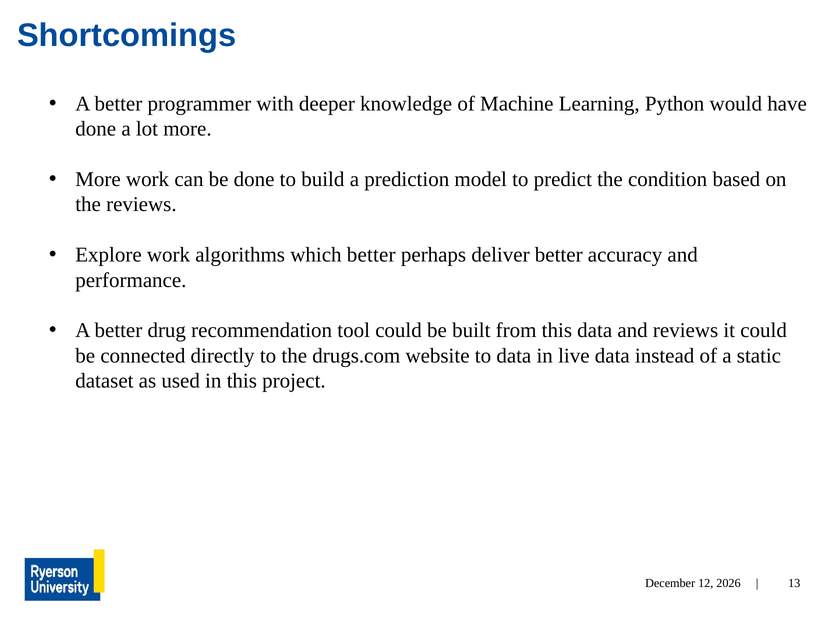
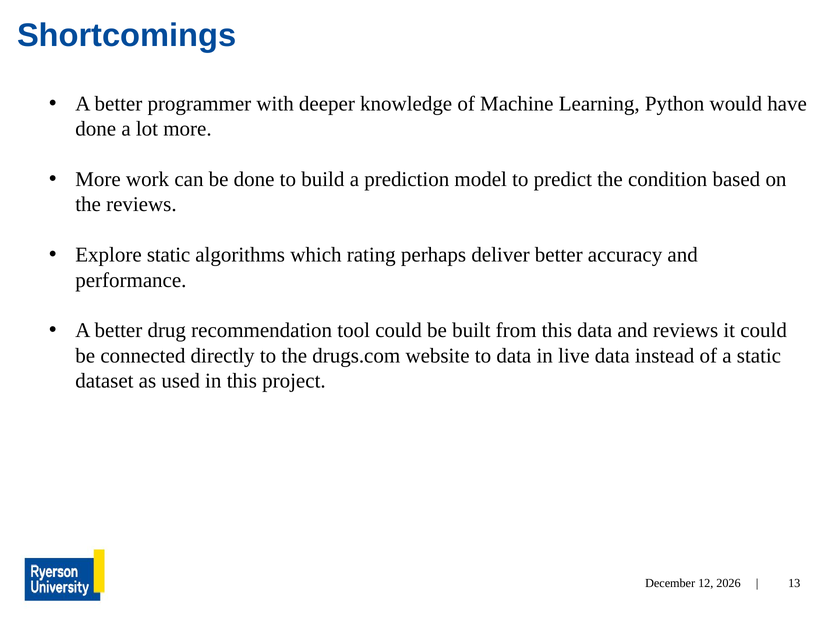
Explore work: work -> static (169, 255)
which better: better -> rating (371, 255)
